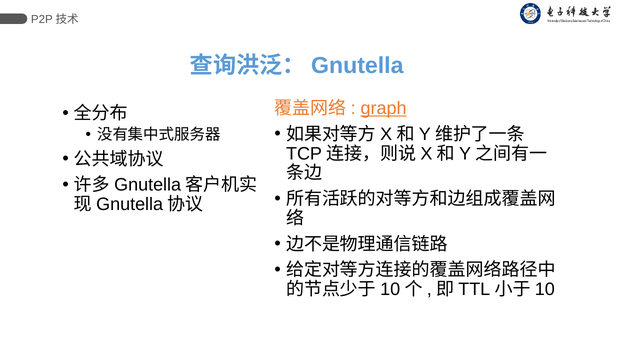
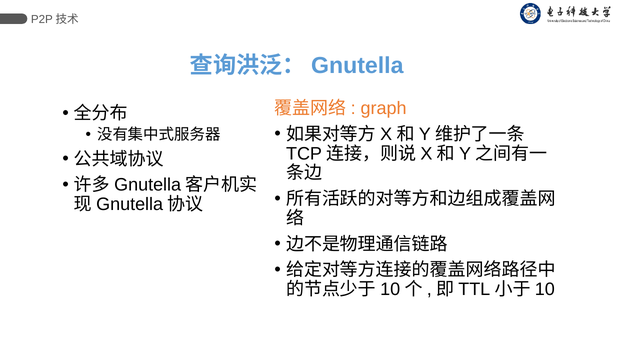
graph underline: present -> none (384, 108)
